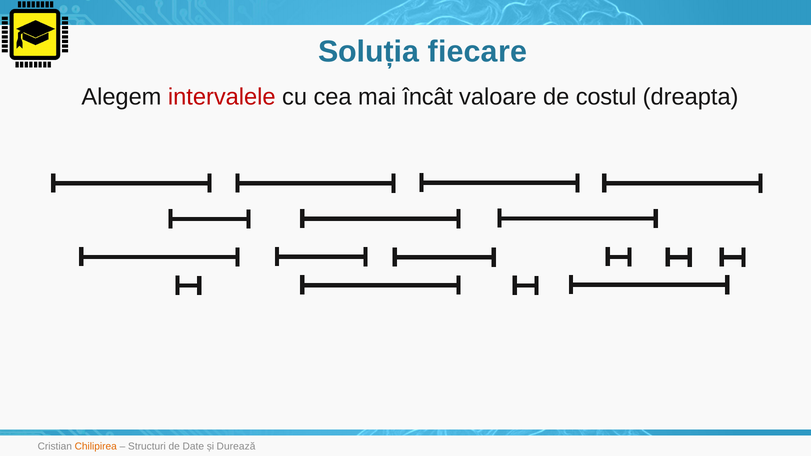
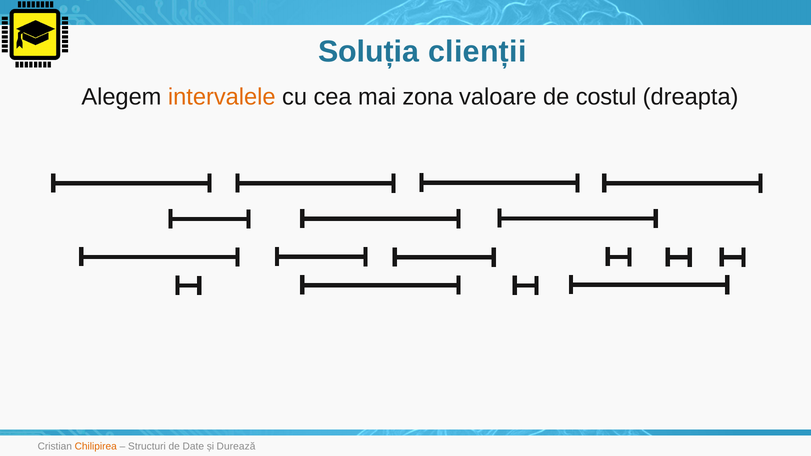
fiecare: fiecare -> clienții (477, 52)
intervalele colour: red -> orange (222, 97)
încât: încât -> zona (428, 97)
